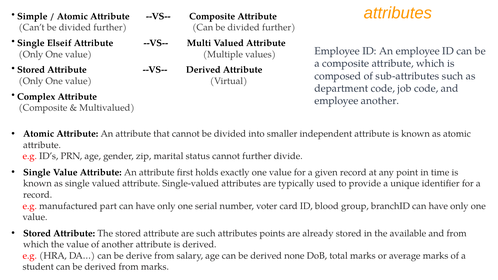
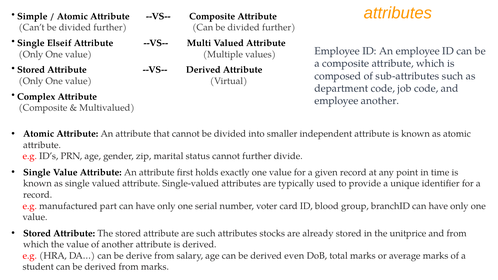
points: points -> stocks (272, 233)
available: available -> unitprice (408, 233)
none: none -> even (294, 256)
